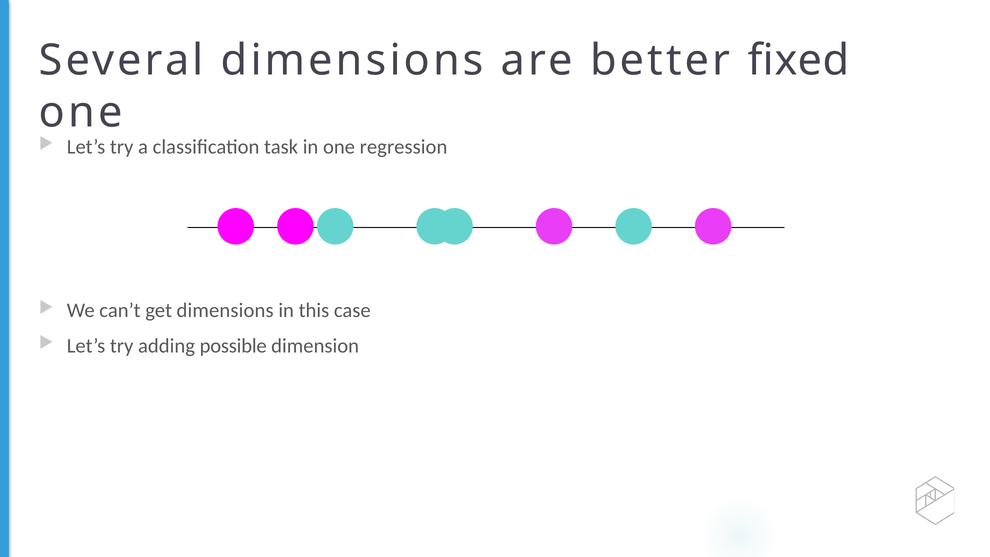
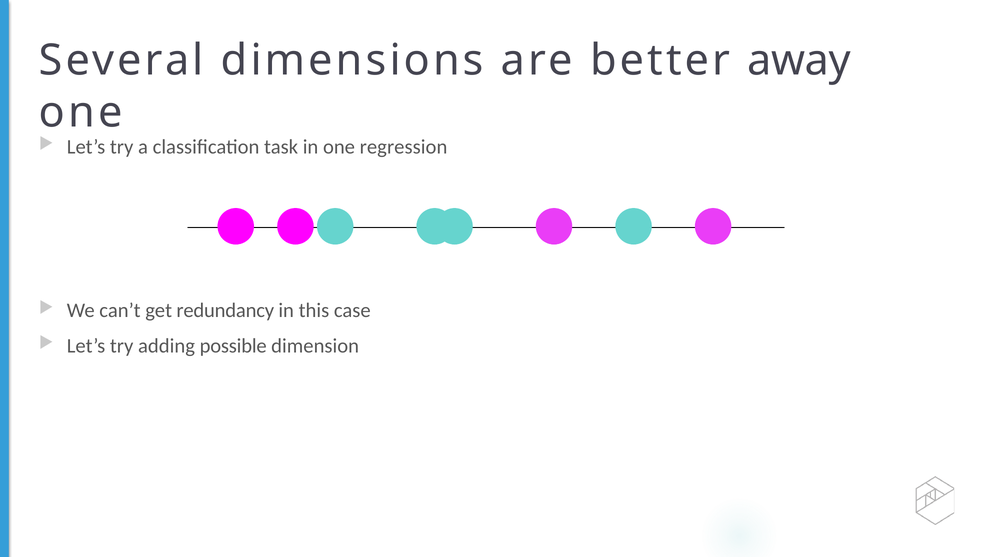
fixed: fixed -> away (799, 60)
get dimensions: dimensions -> redundancy (225, 311)
